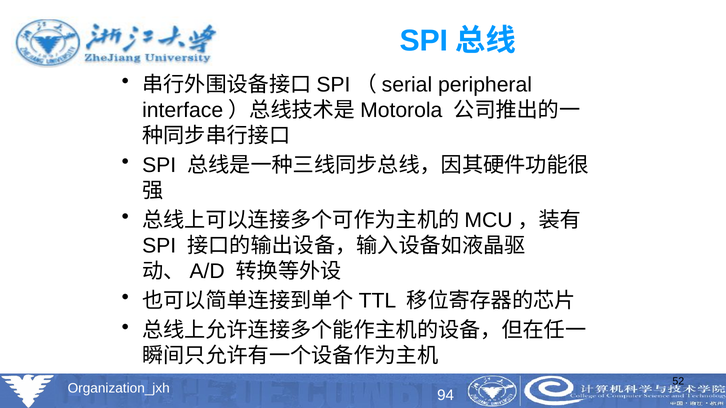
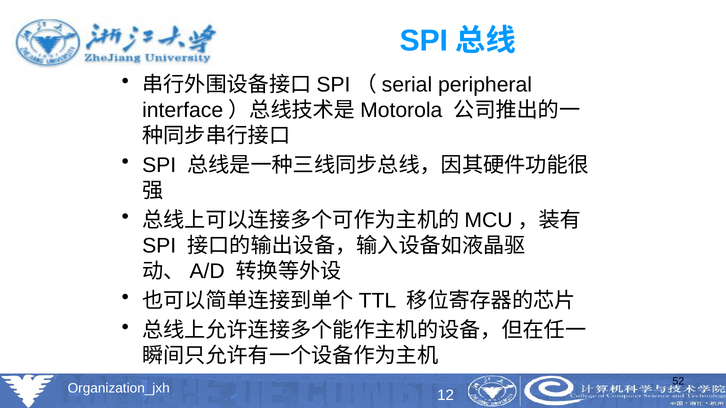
94: 94 -> 12 (446, 396)
